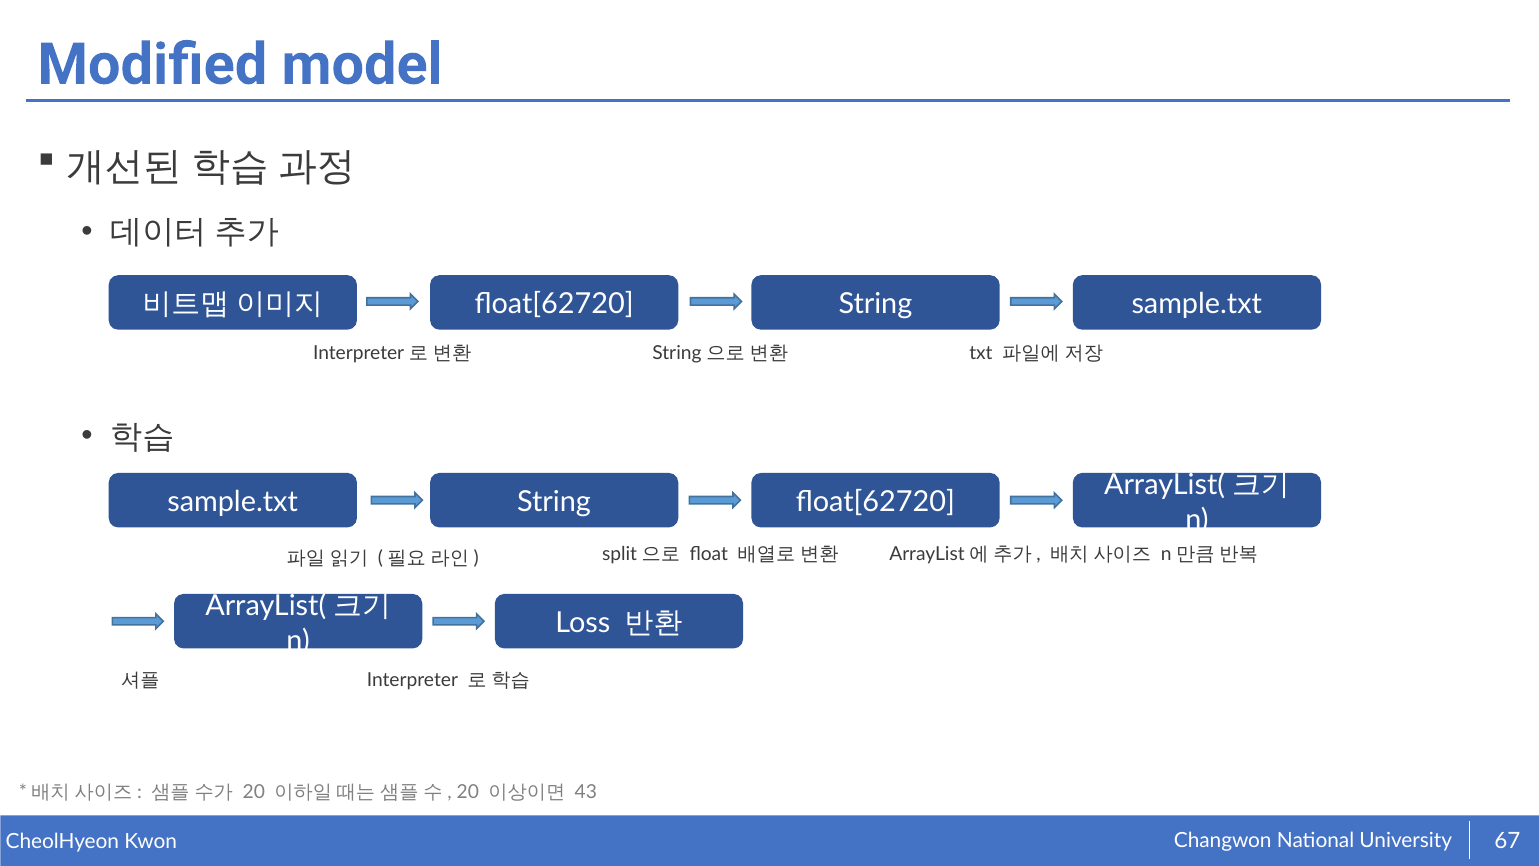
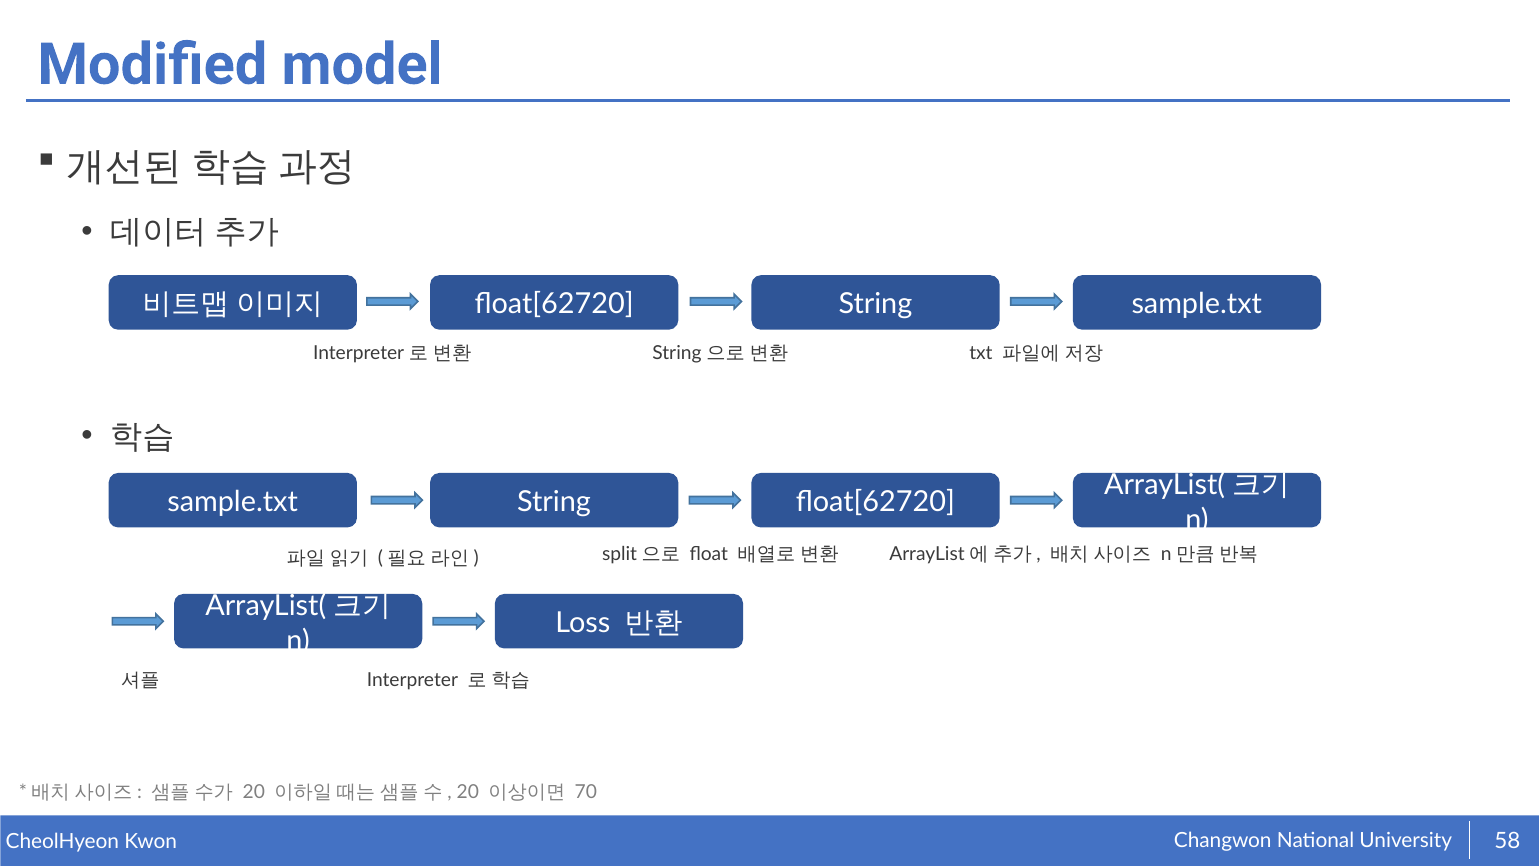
43: 43 -> 70 (586, 792)
67: 67 -> 58 (1507, 841)
